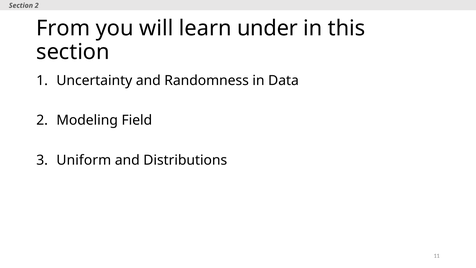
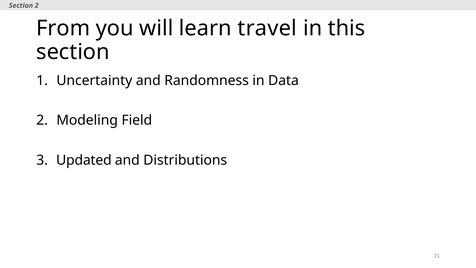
under: under -> travel (267, 28)
Uniform: Uniform -> Updated (84, 160)
